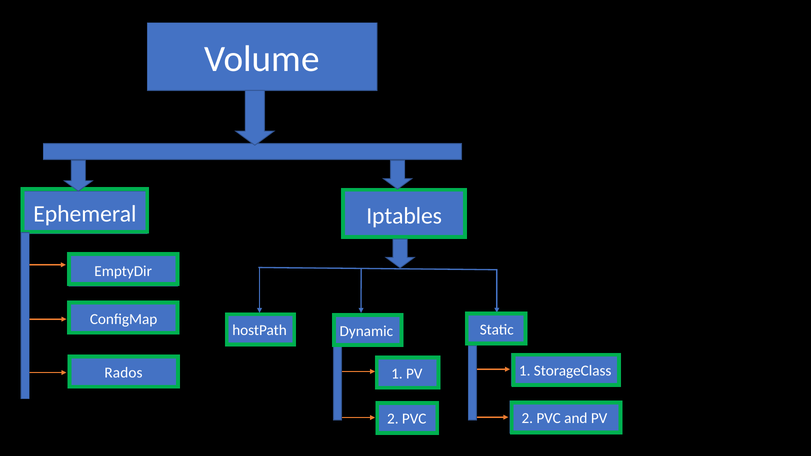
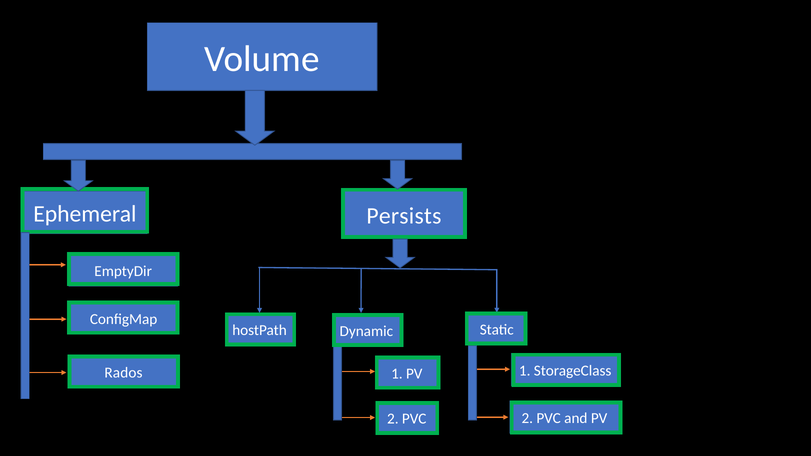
Iptables: Iptables -> Persists (404, 216)
